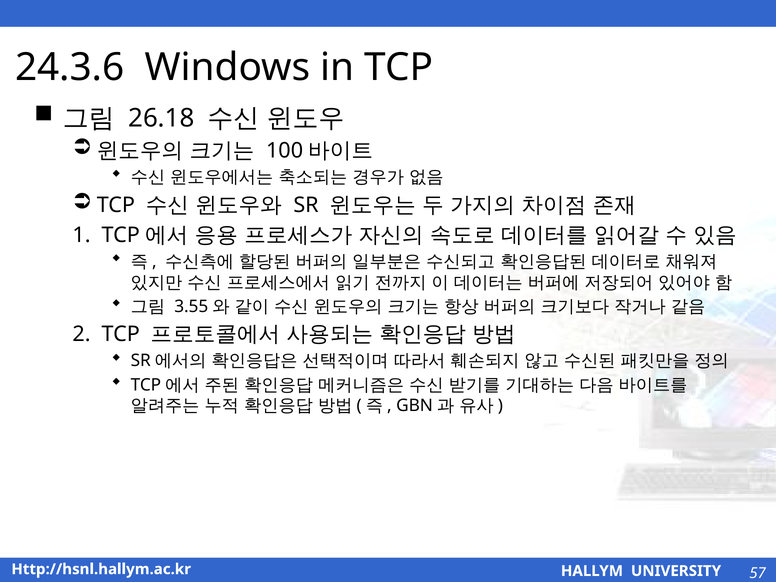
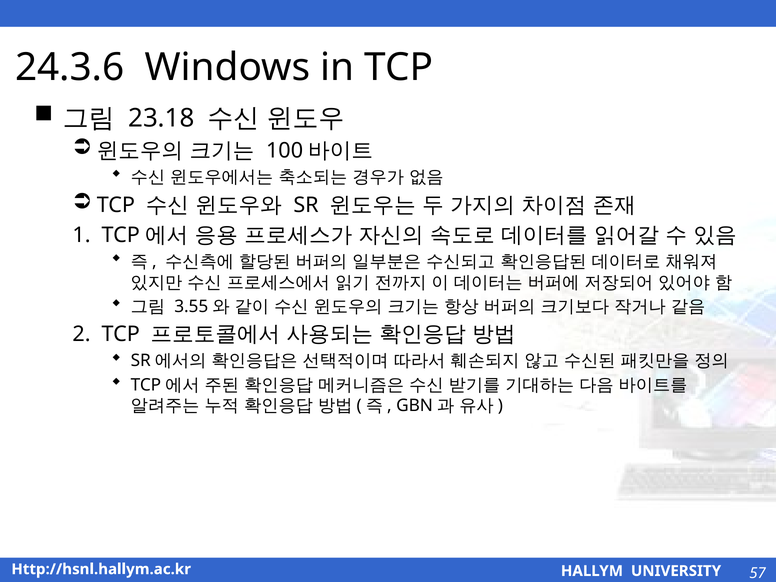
26.18: 26.18 -> 23.18 (161, 118)
